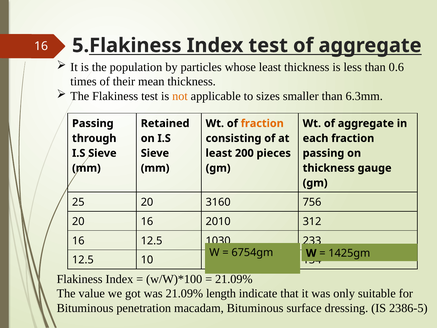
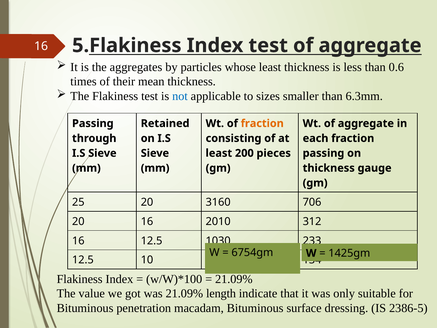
population: population -> aggregates (136, 67)
not colour: orange -> blue (180, 96)
756: 756 -> 706 (312, 202)
